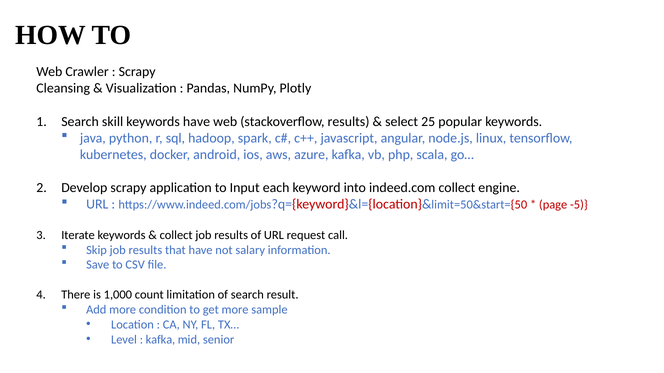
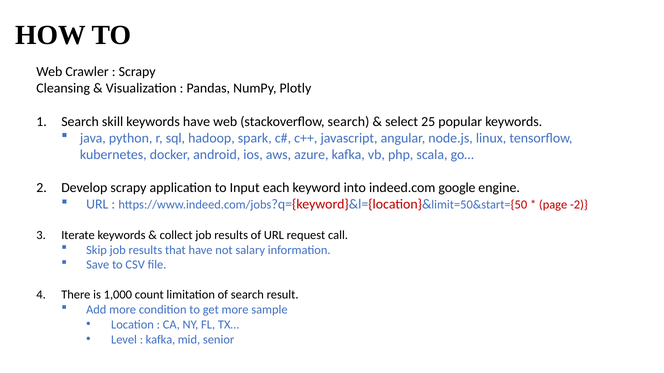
stackoverflow results: results -> search (348, 122)
indeed.com collect: collect -> google (457, 188)
-5: -5 -> -2 (579, 205)
